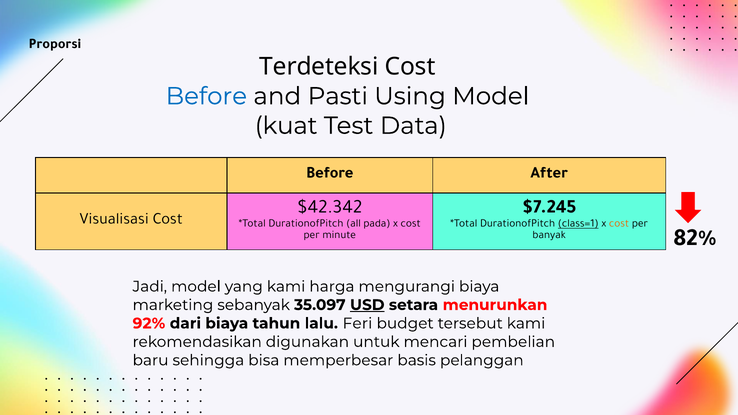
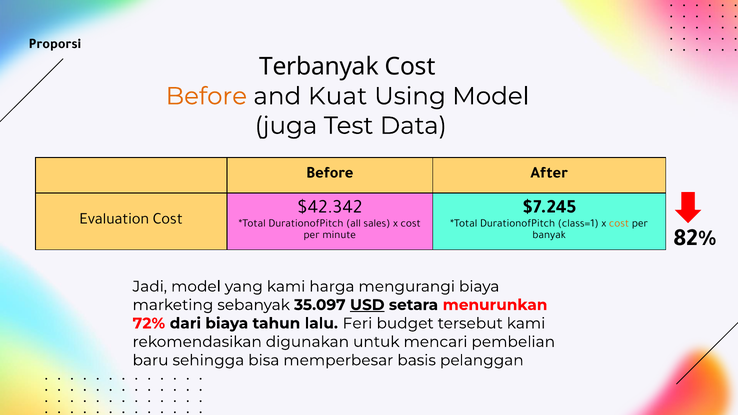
Terdeteksi: Terdeteksi -> Terbanyak (319, 67)
Before colour: blue -> orange (206, 96)
Pasti: Pasti -> Kuat (338, 96)
kuat: kuat -> juga (286, 126)
Visualisasi: Visualisasi -> Evaluation (114, 218)
pada: pada -> sales (377, 223)
class=1 underline: present -> none (578, 223)
92%: 92% -> 72% (149, 323)
